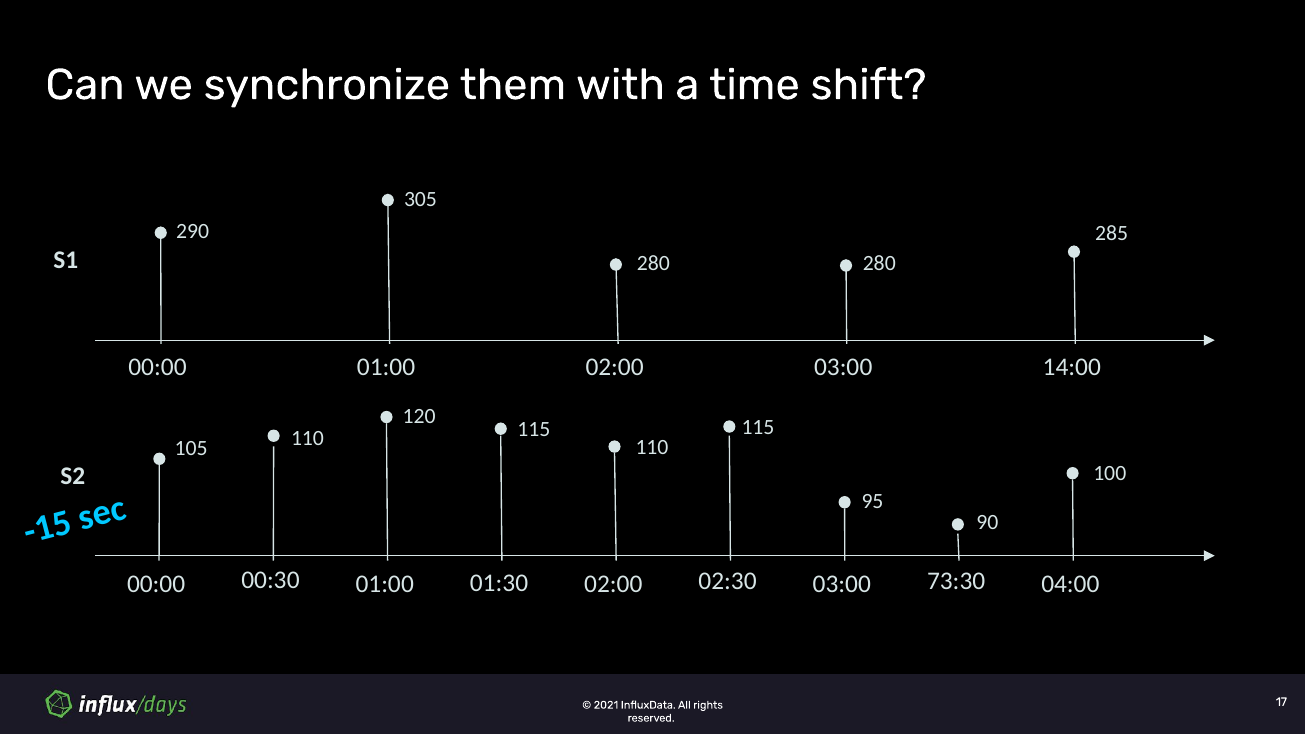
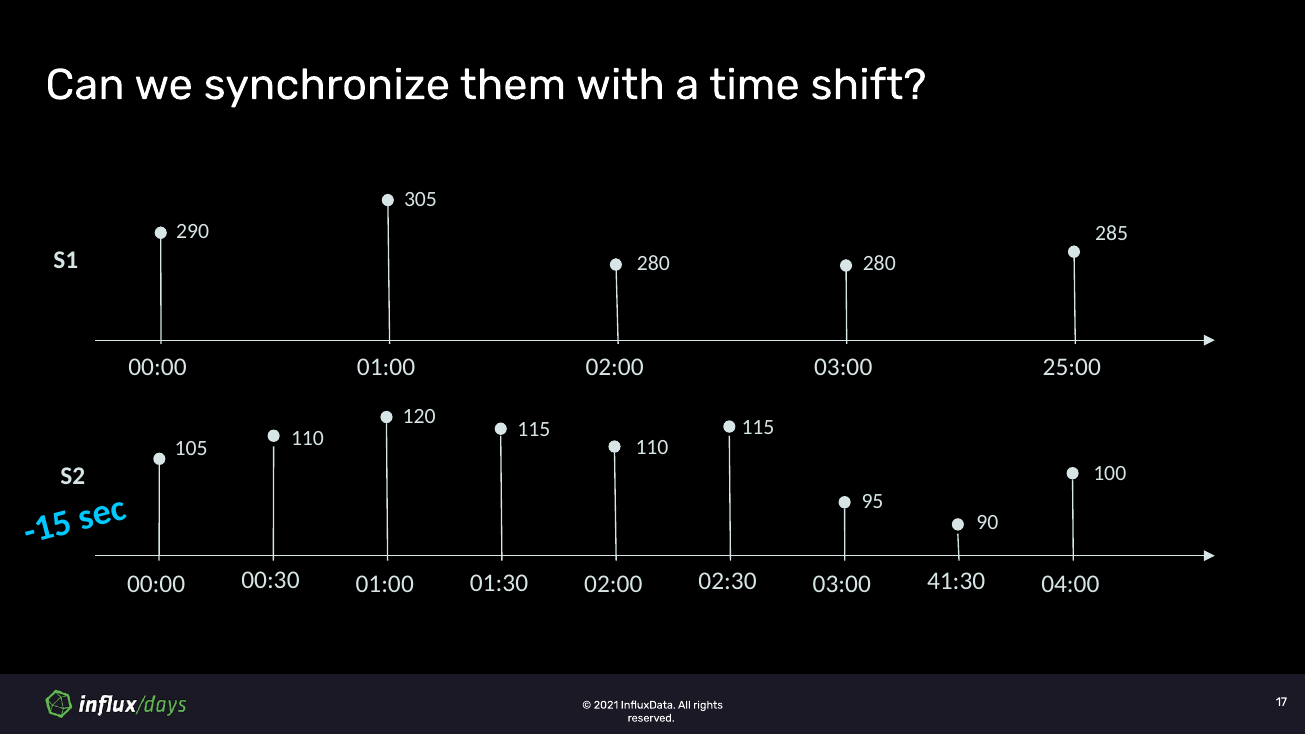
14:00: 14:00 -> 25:00 (1072, 367)
73:30: 73:30 -> 41:30 (956, 581)
